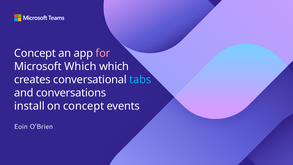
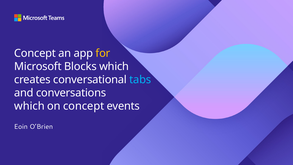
for colour: pink -> yellow (103, 53)
Microsoft Which: Which -> Blocks (80, 66)
install: install -> which (29, 106)
